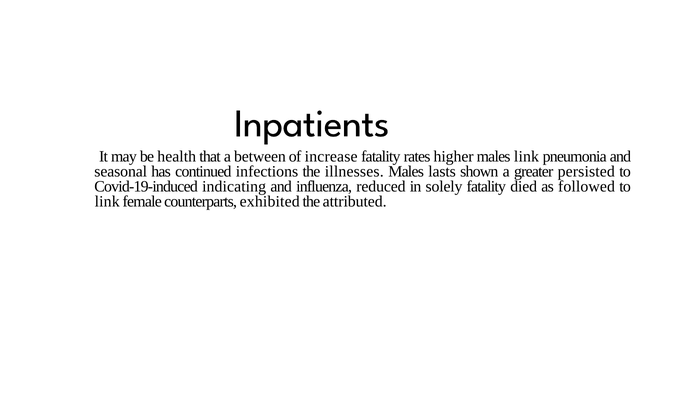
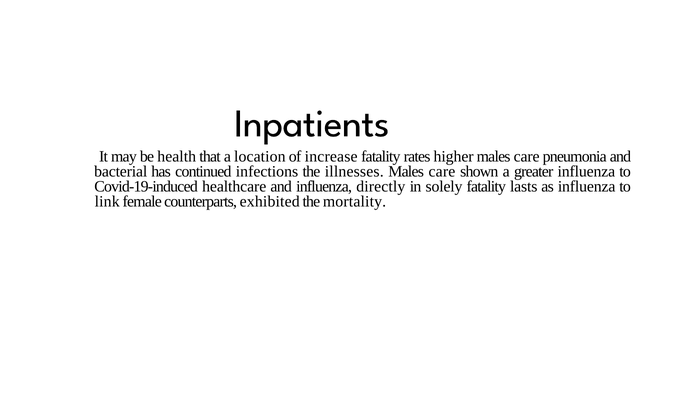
between: between -> location (260, 157)
link: link -> care (527, 157)
seasonal: seasonal -> bacterial (121, 172)
lasts: lasts -> care (442, 172)
greater persisted: persisted -> influenza (586, 172)
indicating: indicating -> healthcare (234, 187)
reduced: reduced -> directly (381, 187)
died: died -> lasts (524, 187)
as followed: followed -> influenza (587, 187)
attributed: attributed -> mortality (355, 202)
